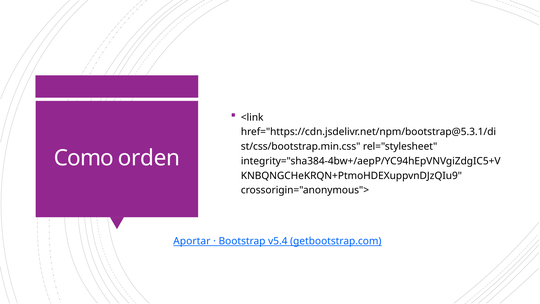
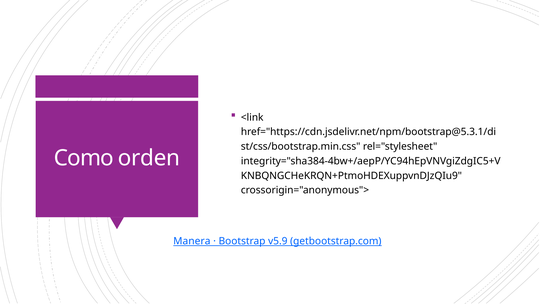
Aportar: Aportar -> Manera (192, 241)
v5.4: v5.4 -> v5.9 (278, 241)
